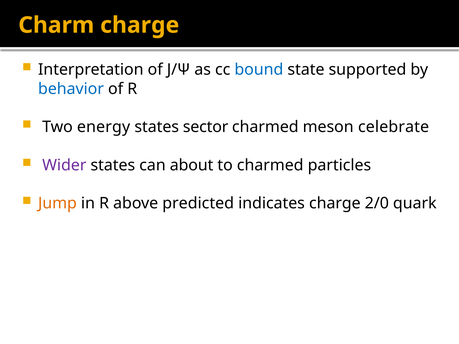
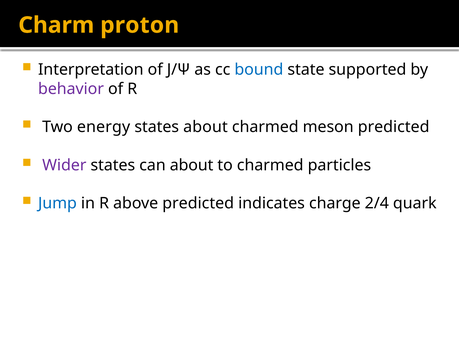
Charm charge: charge -> proton (140, 25)
behavior colour: blue -> purple (71, 89)
states sector: sector -> about (205, 127)
meson celebrate: celebrate -> predicted (394, 127)
Jump colour: orange -> blue (57, 204)
2/0: 2/0 -> 2/4 (377, 204)
